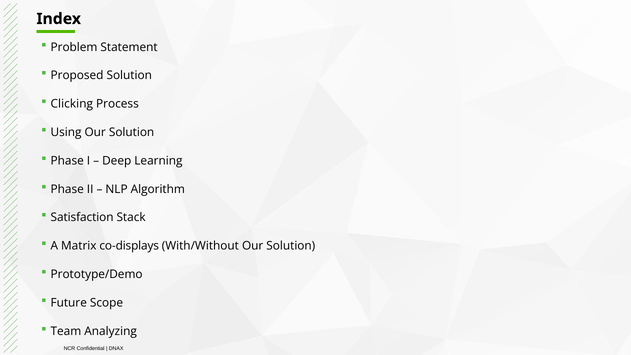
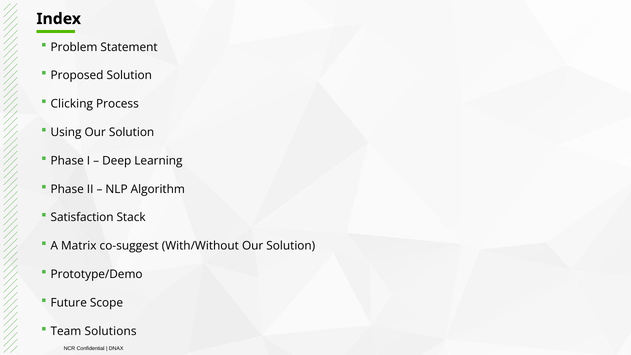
co-displays: co-displays -> co-suggest (129, 246)
Analyzing: Analyzing -> Solutions (111, 331)
